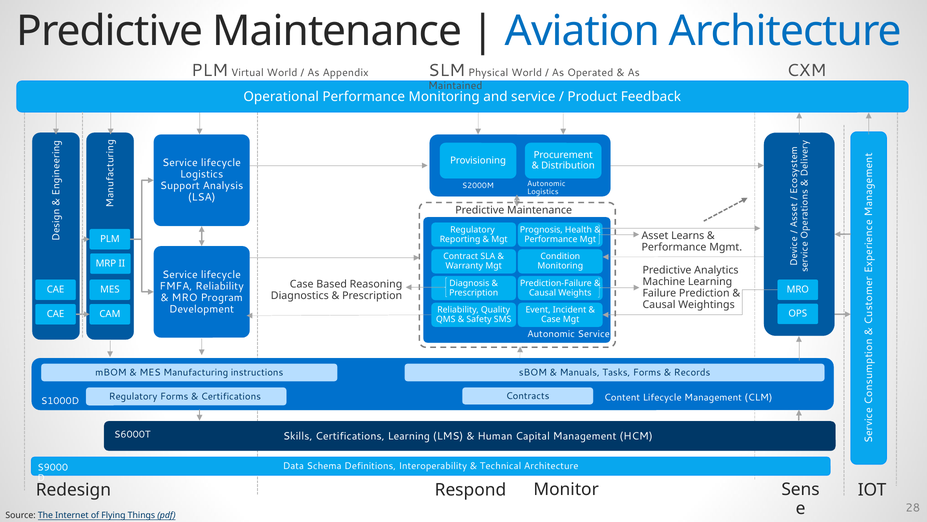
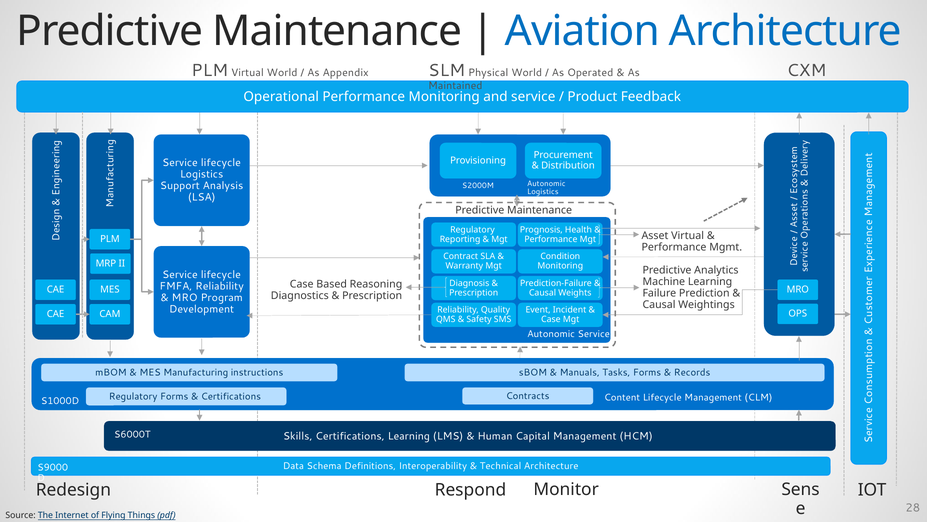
Asset Learns: Learns -> Virtual (688, 236)
